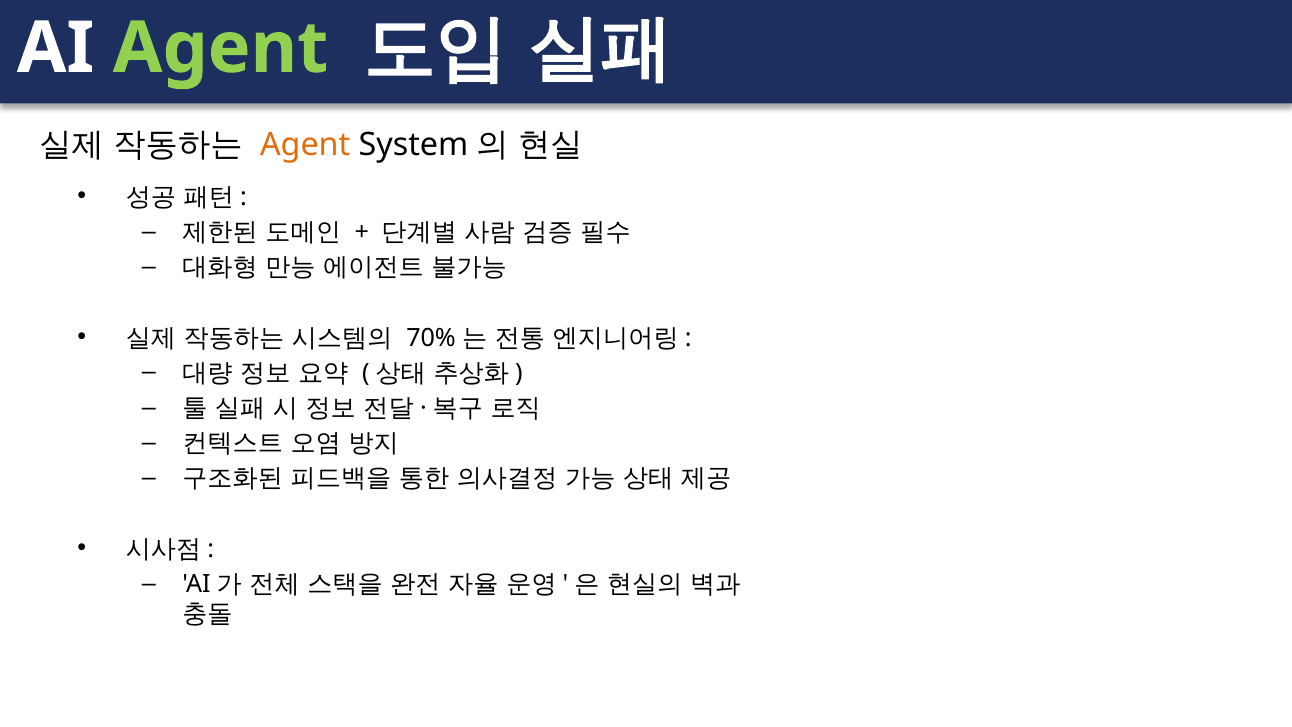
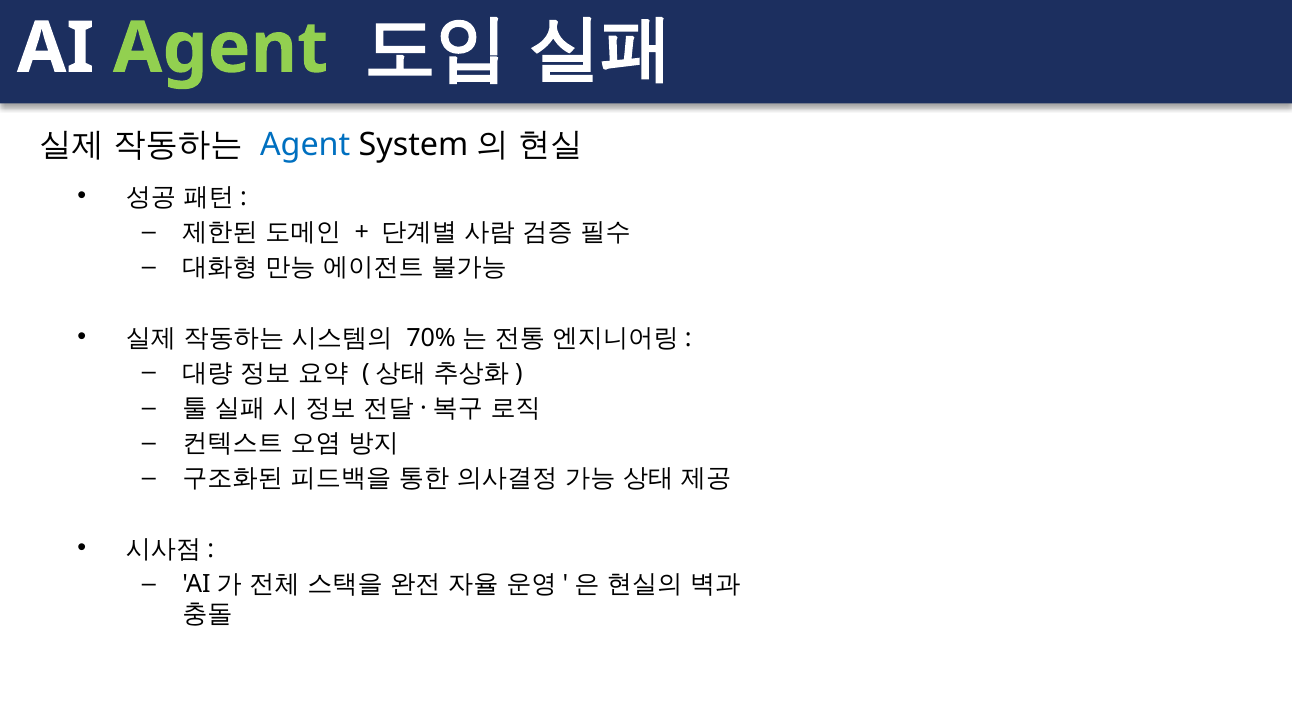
Agent colour: orange -> blue (305, 145)
